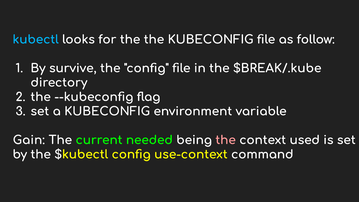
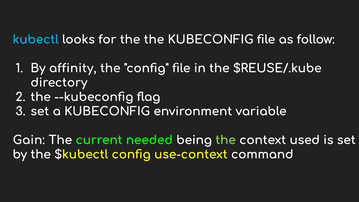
survive: survive -> affinity (73, 68)
$BREAK/.kube: $BREAK/.kube -> $REUSE/.kube (277, 68)
the colour: pink -> light green (226, 140)
